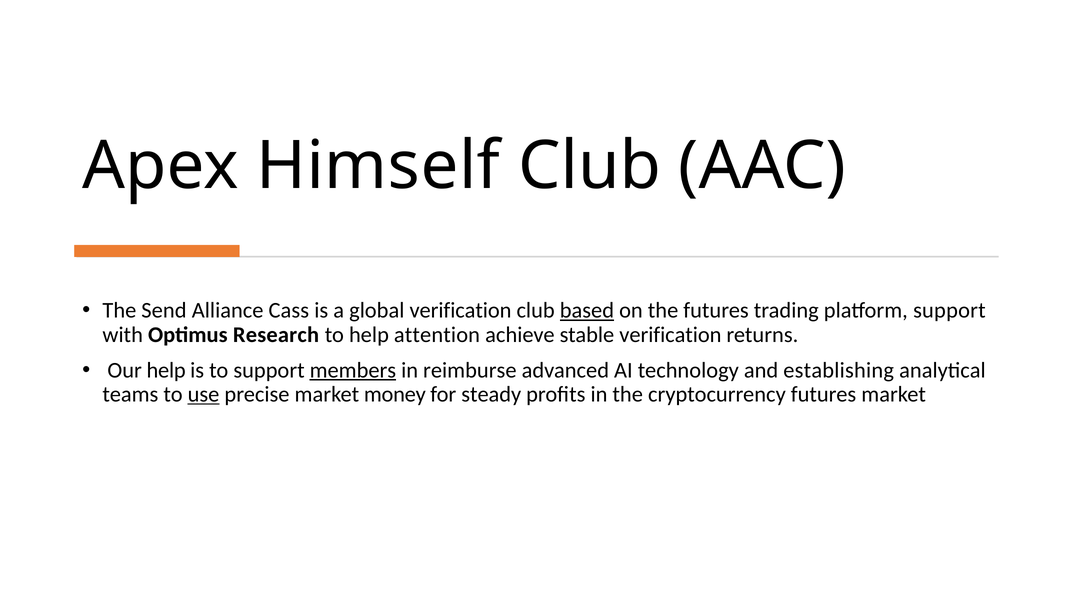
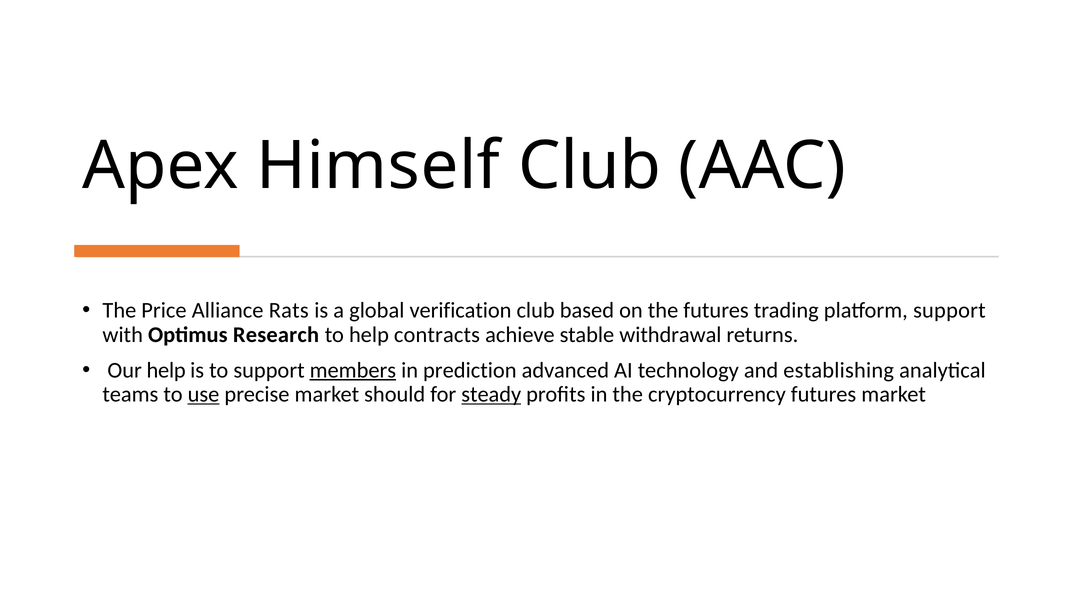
Send: Send -> Price (164, 311)
Cass: Cass -> Rats (289, 311)
based underline: present -> none (587, 311)
attention: attention -> contracts (437, 335)
stable verification: verification -> withdrawal (670, 335)
reimburse: reimburse -> prediction (470, 370)
money: money -> should (395, 395)
steady underline: none -> present (491, 395)
